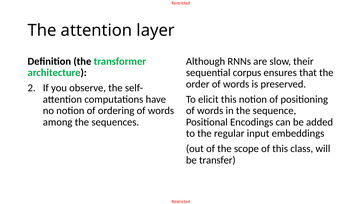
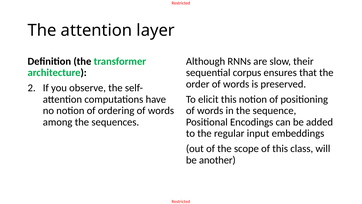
transfer: transfer -> another (217, 160)
